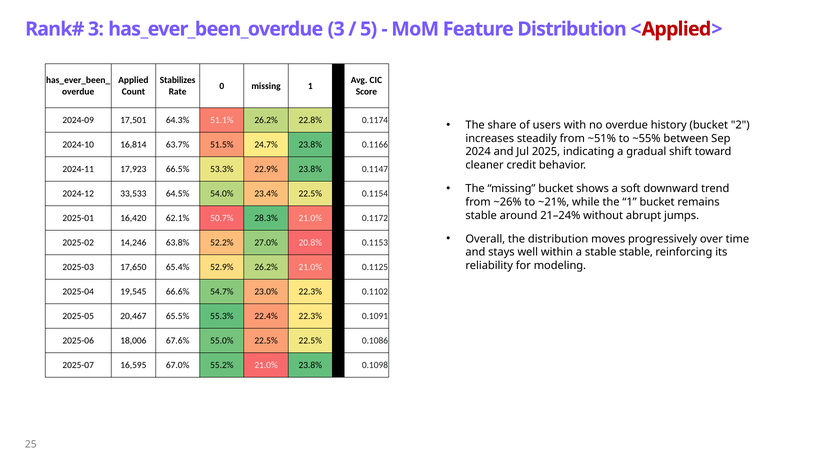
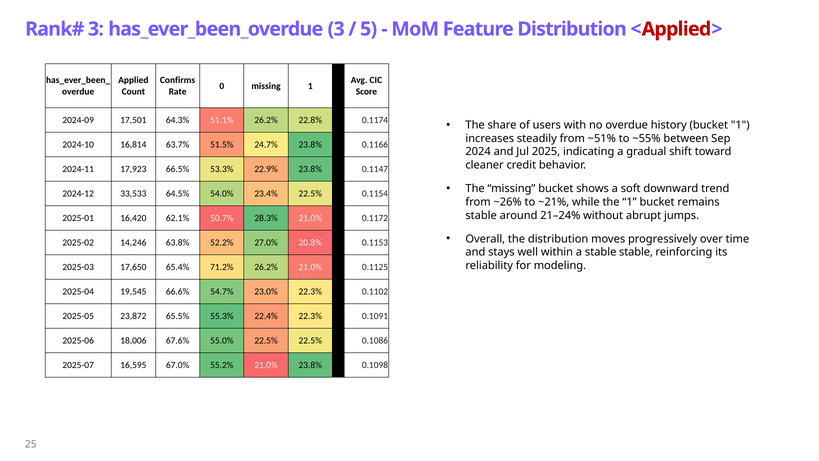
Stabilizes: Stabilizes -> Confirms (178, 80)
bucket 2: 2 -> 1 (740, 125)
52.9%: 52.9% -> 71.2% (222, 267)
20,467: 20,467 -> 23,872 (133, 316)
